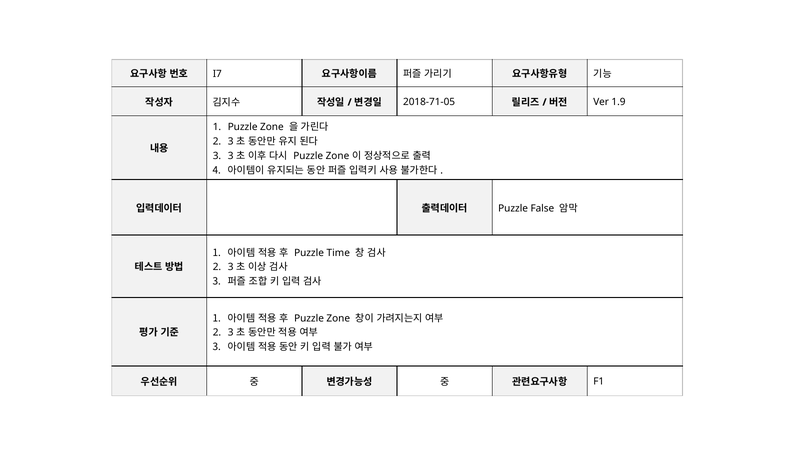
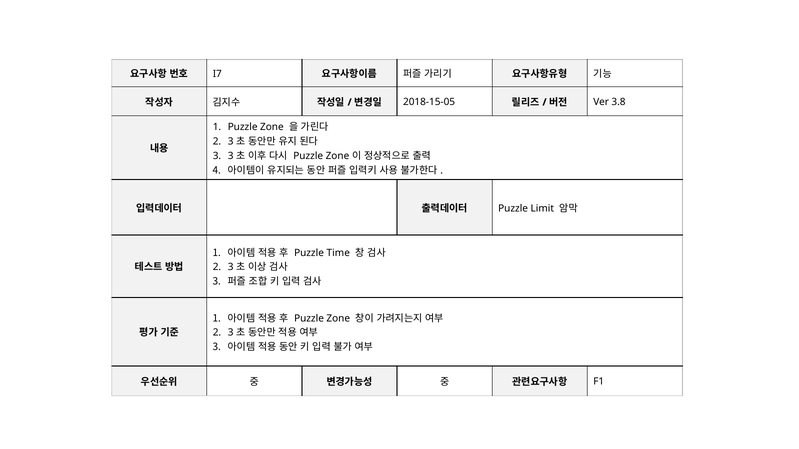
2018-71-05: 2018-71-05 -> 2018-15-05 (429, 102)
1.9: 1.9 -> 3.8 (618, 102)
False: False -> Limit (542, 208)
